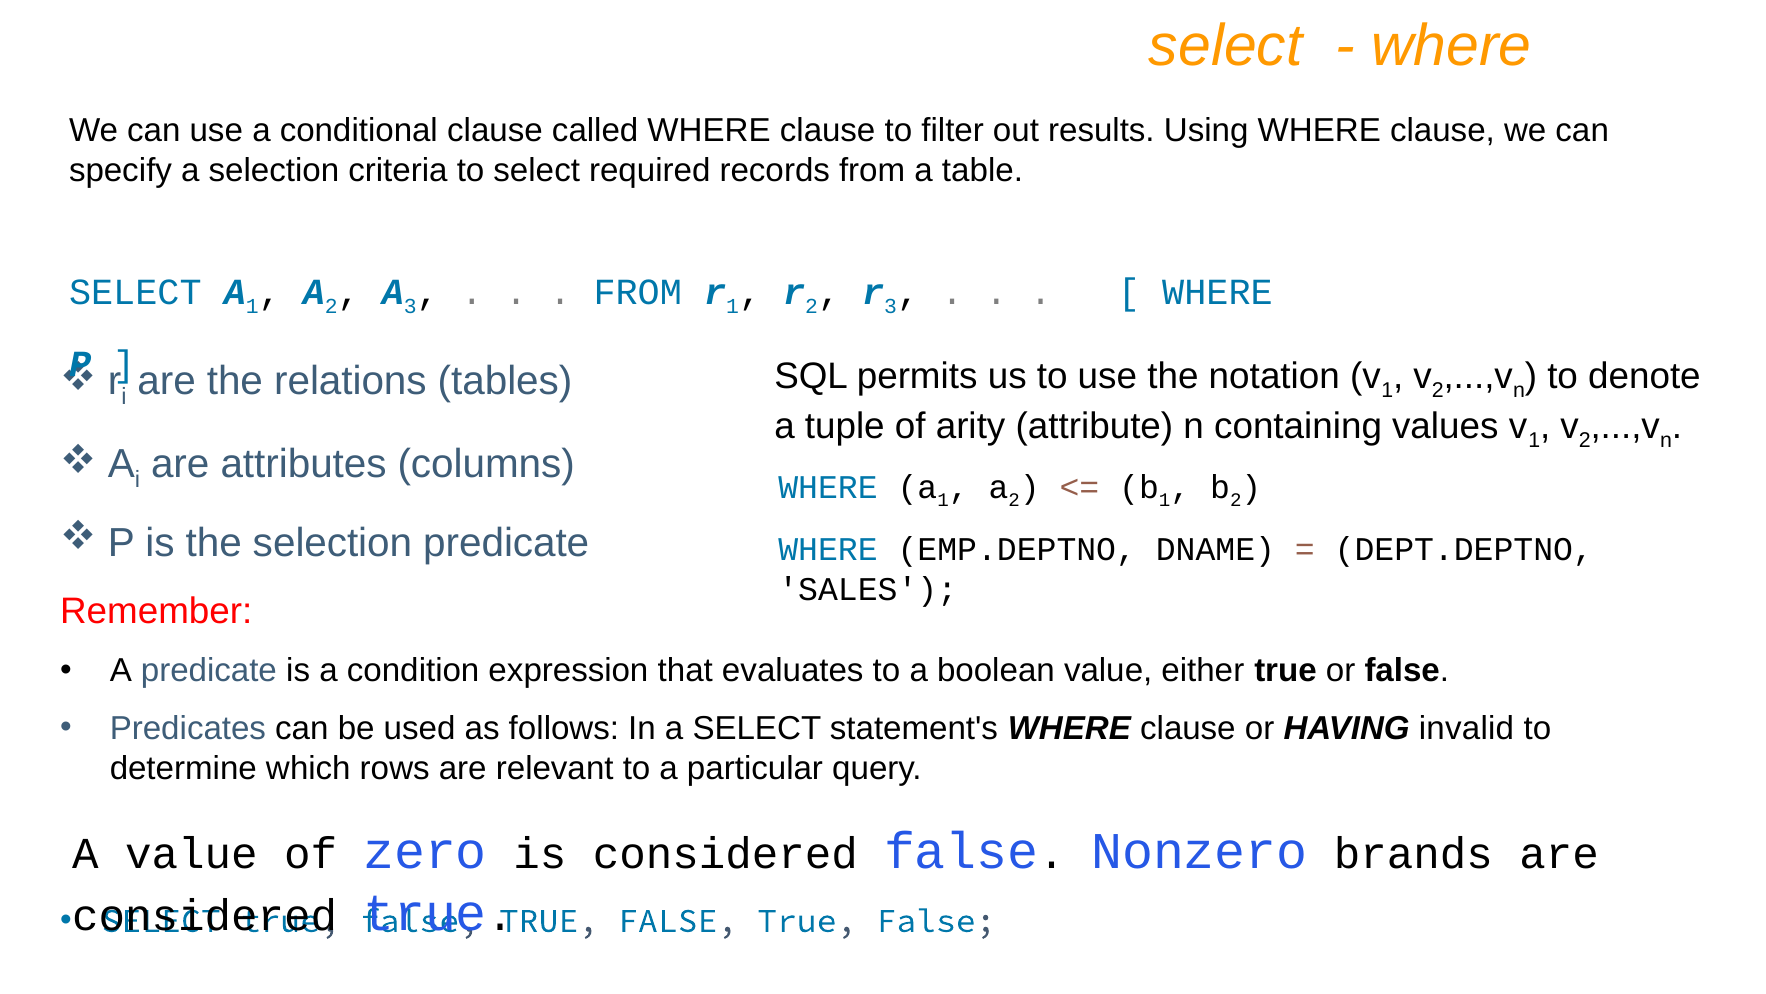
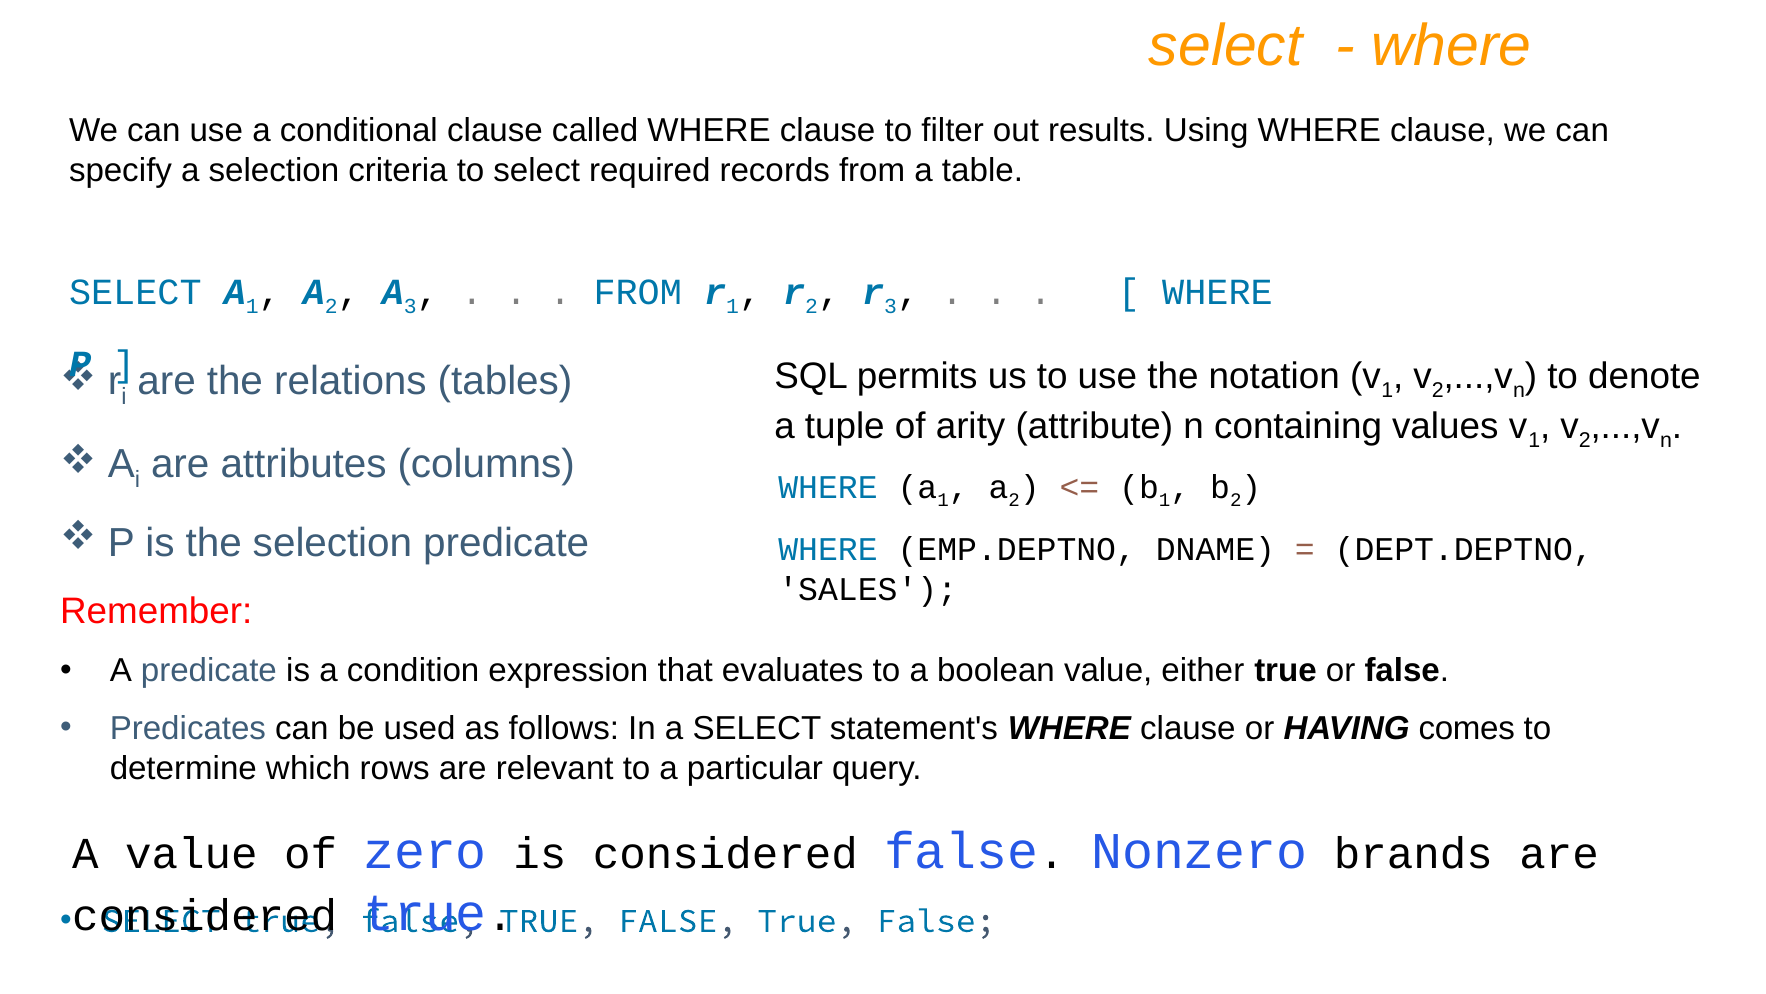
invalid: invalid -> comes (1467, 728)
